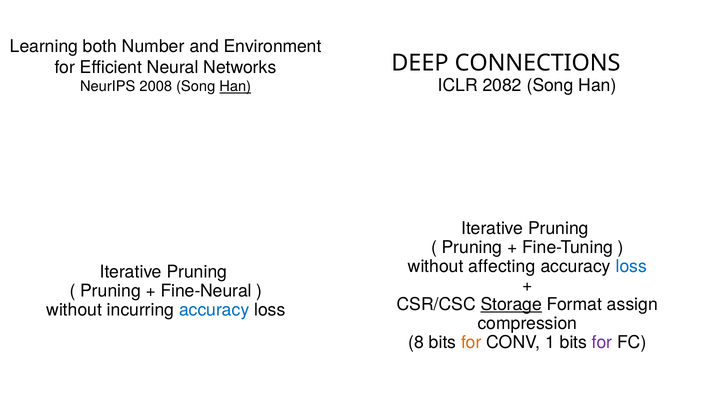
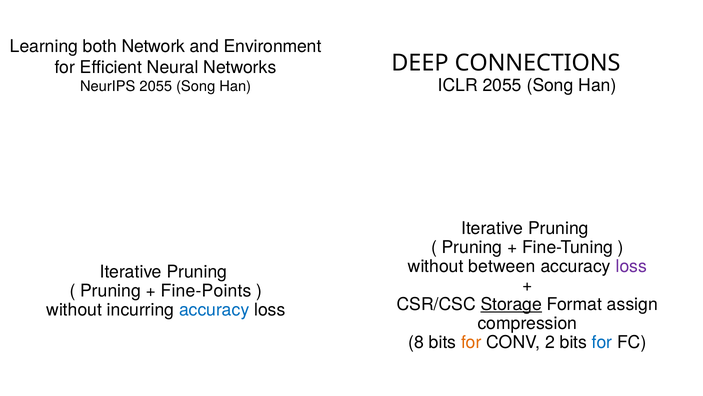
Number: Number -> Network (153, 46)
ICLR 2082: 2082 -> 2055 (502, 85)
NeurIPS 2008: 2008 -> 2055 (156, 86)
Han underline: present -> none (235, 86)
affecting: affecting -> between (502, 266)
loss colour: blue -> purple (631, 266)
Fine-Neural: Fine-Neural -> Fine-Points (206, 290)
1: 1 -> 2 (550, 342)
for colour: purple -> blue (602, 342)
